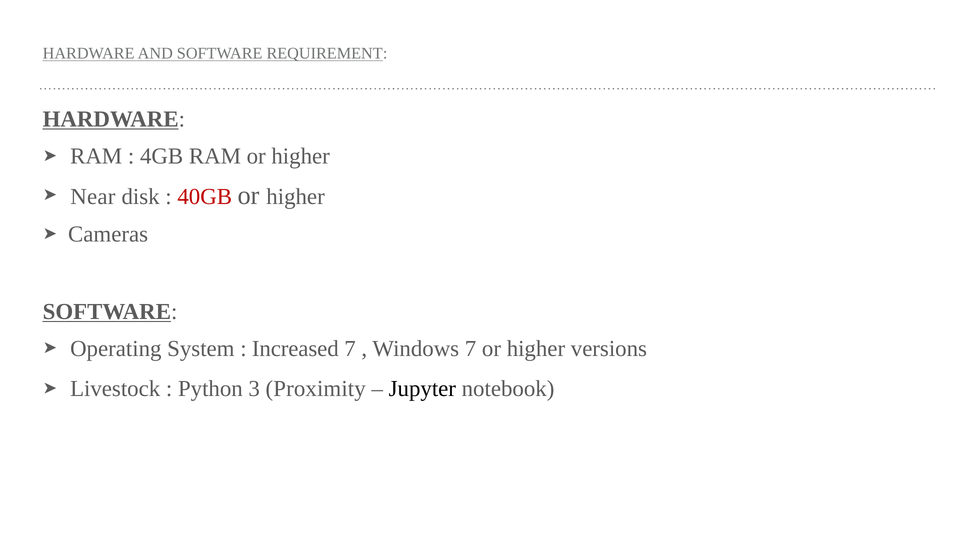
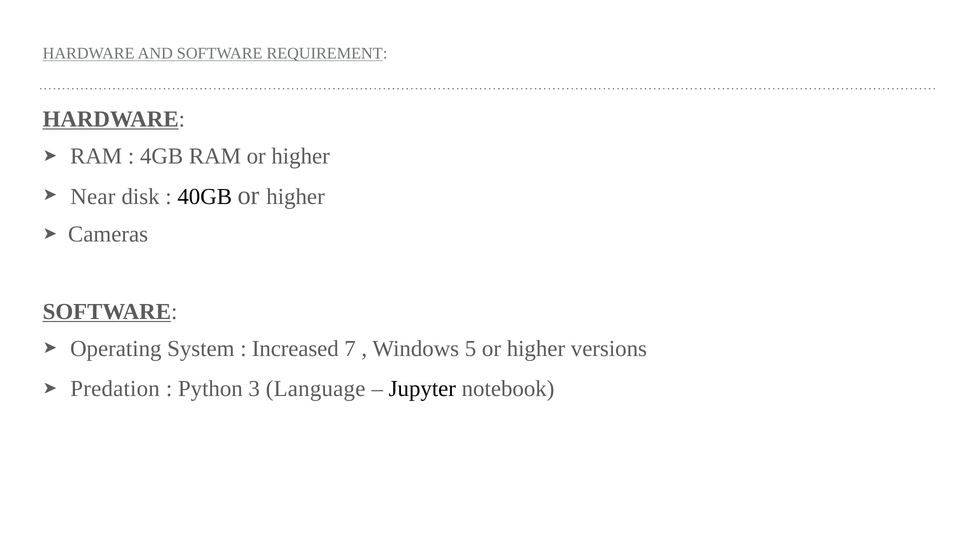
40GB colour: red -> black (205, 197)
Windows 7: 7 -> 5 (471, 348)
Livestock: Livestock -> Predation (115, 389)
Proximity: Proximity -> Language (316, 389)
